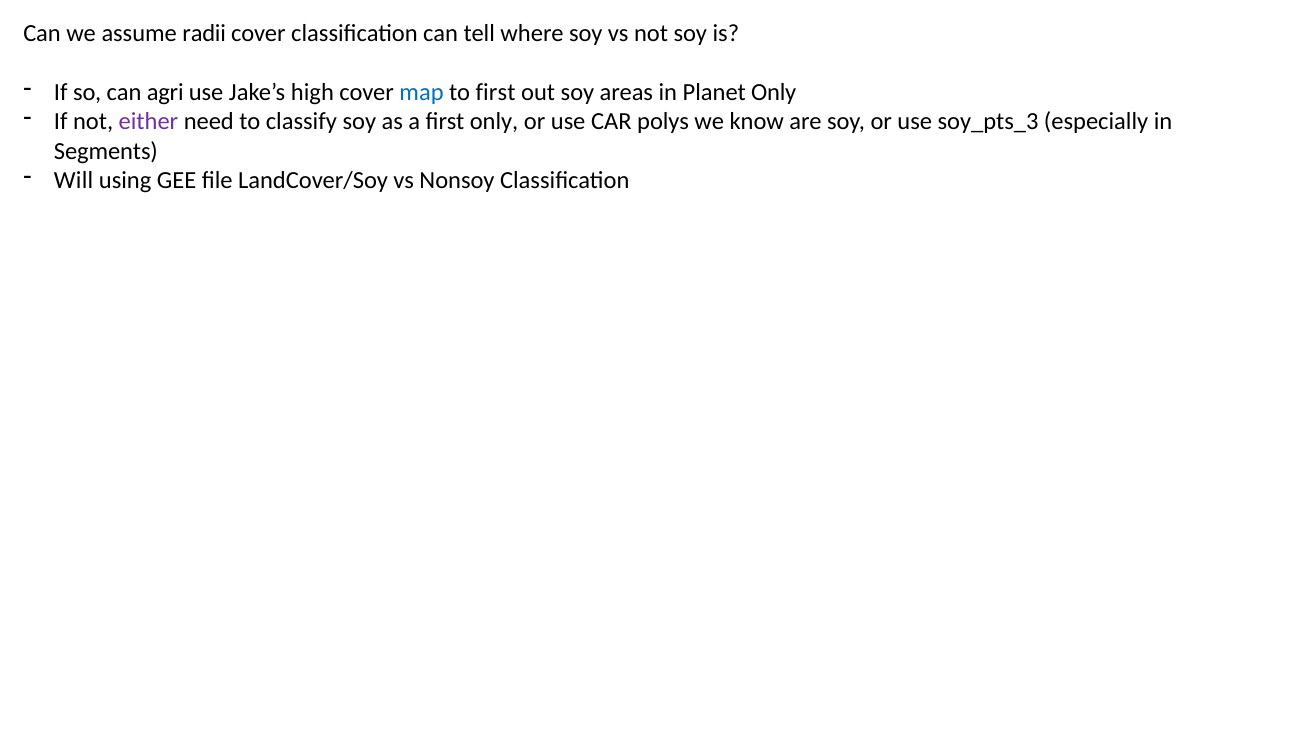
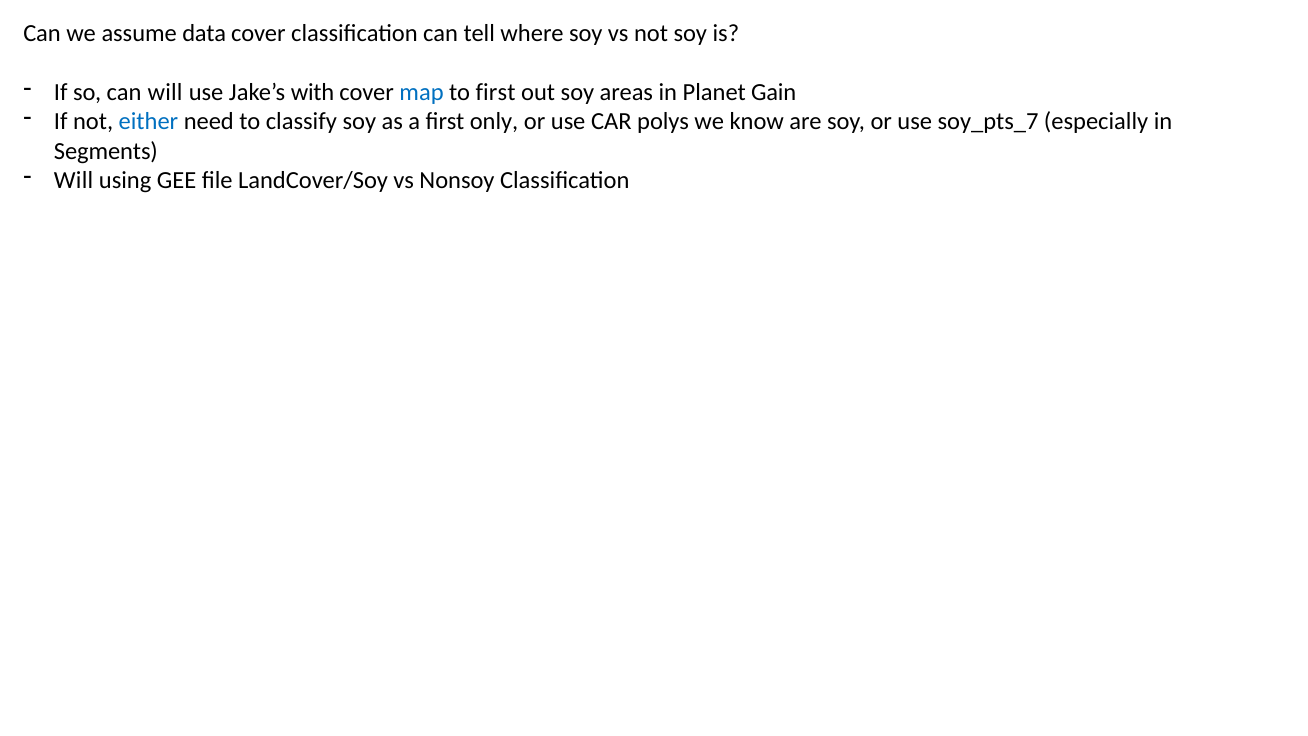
radii: radii -> data (204, 33)
can agri: agri -> will (165, 92)
high: high -> with (313, 92)
Planet Only: Only -> Gain (774, 92)
either colour: purple -> blue (148, 121)
soy_pts_3: soy_pts_3 -> soy_pts_7 (988, 121)
